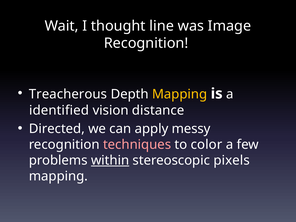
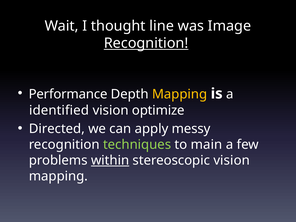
Recognition underline: none -> present (146, 43)
Treacherous: Treacherous -> Performance (68, 94)
distance: distance -> optimize (158, 110)
techniques colour: pink -> light green (137, 145)
color: color -> main (206, 145)
stereoscopic pixels: pixels -> vision (232, 160)
